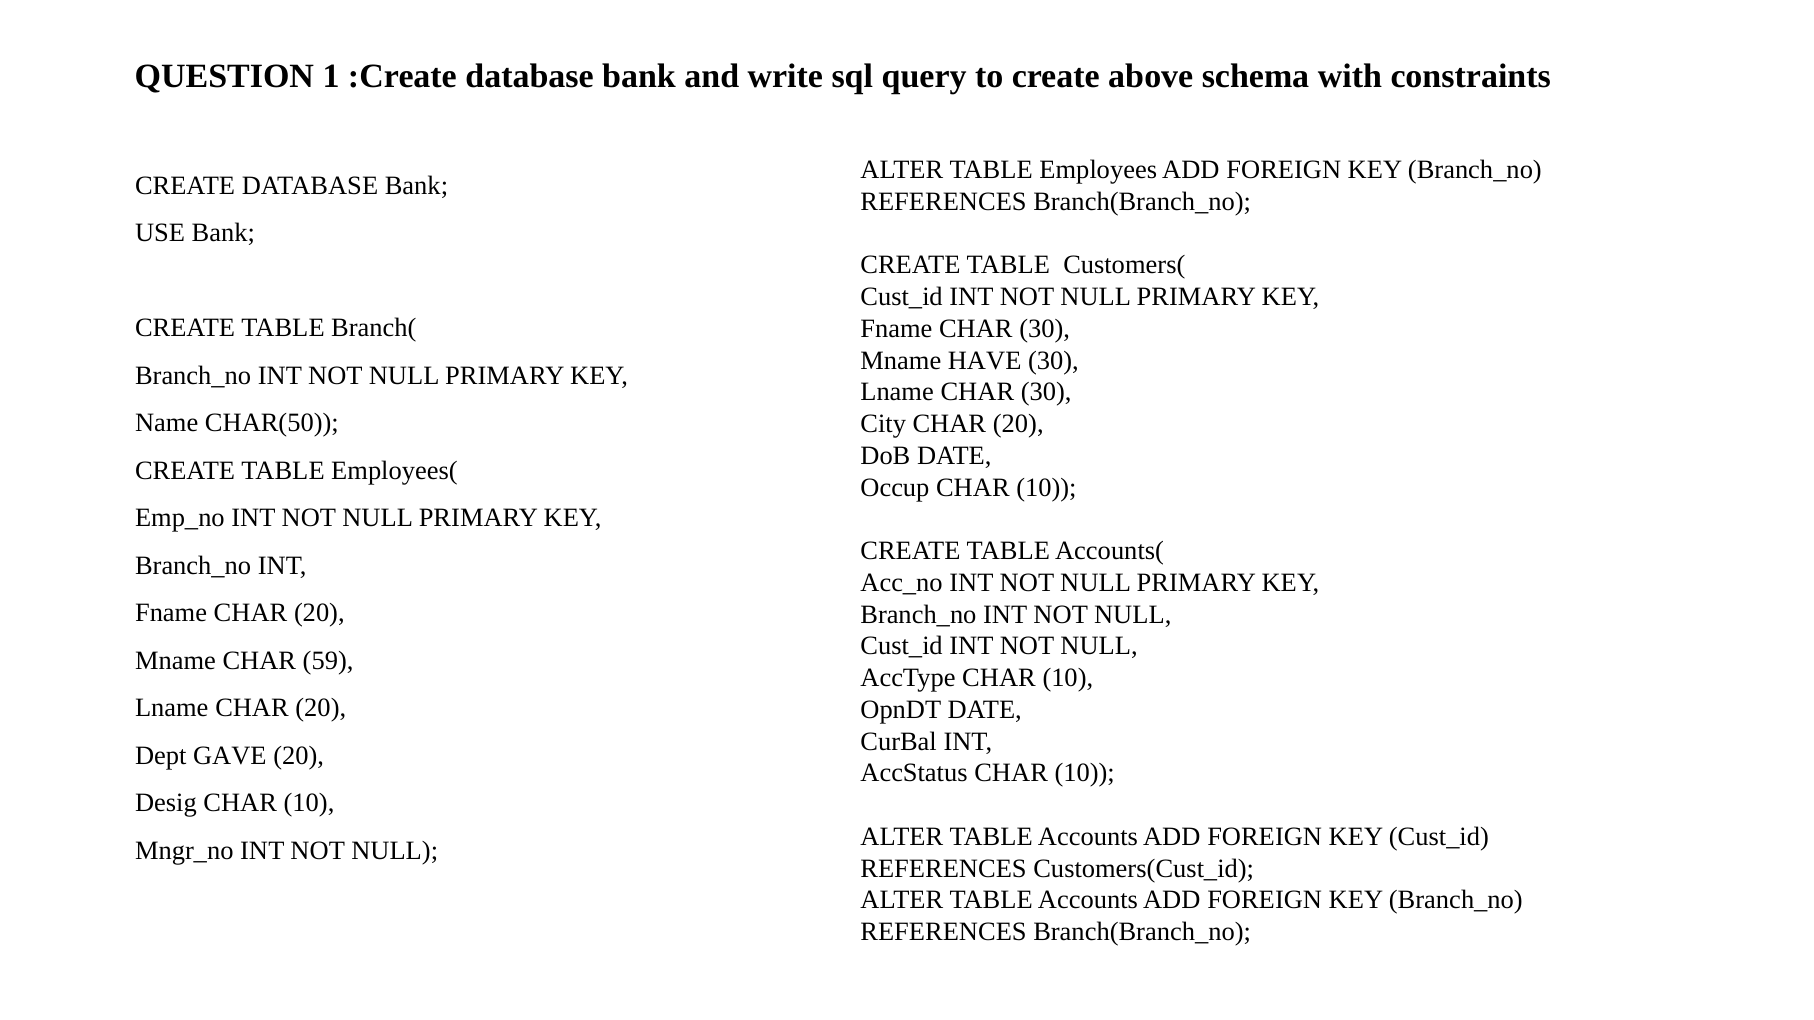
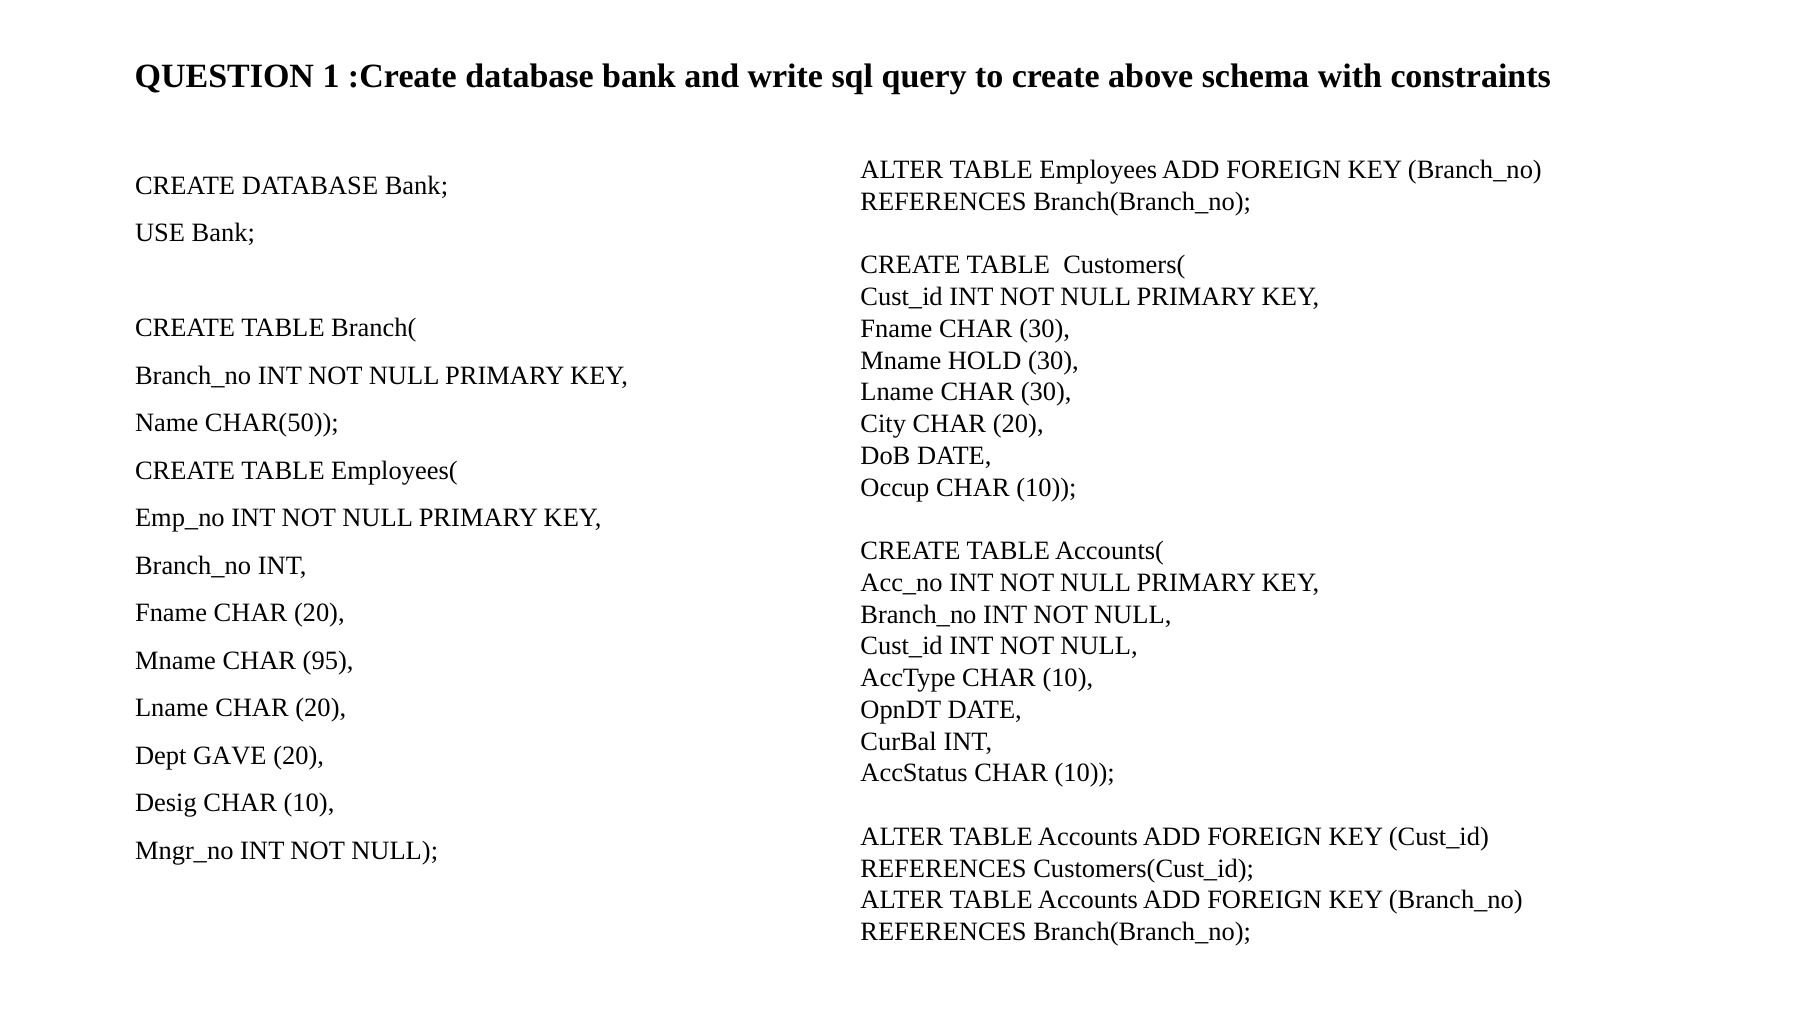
HAVE: HAVE -> HOLD (985, 361)
59: 59 -> 95 (328, 661)
